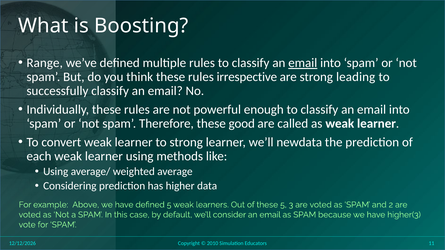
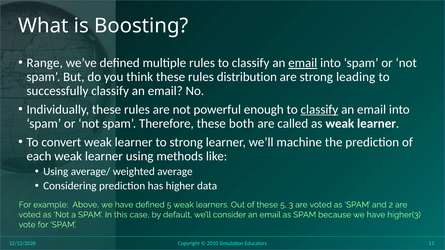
irrespective: irrespective -> distribution (247, 77)
classify underline: none -> present (319, 110)
good: good -> both (242, 124)
newdata: newdata -> machine (299, 142)
